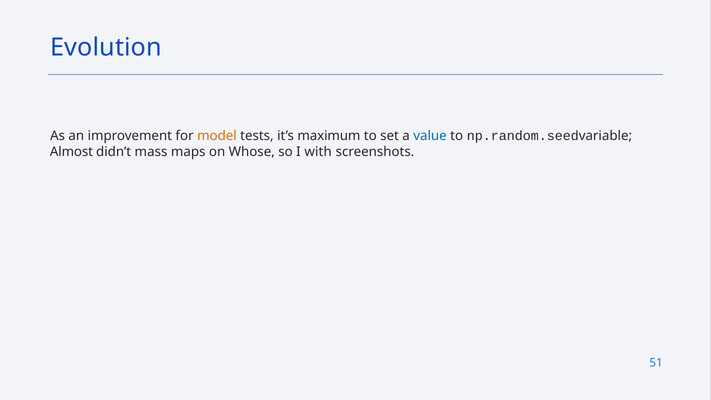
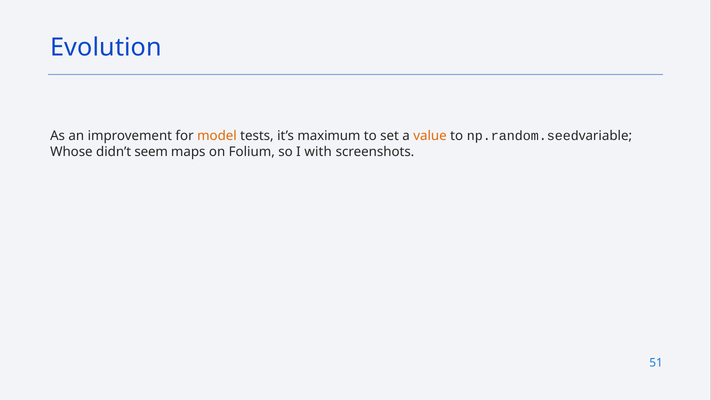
value colour: blue -> orange (430, 136)
Almost: Almost -> Whose (71, 152)
mass: mass -> seem (151, 152)
Whose: Whose -> Folium (252, 152)
